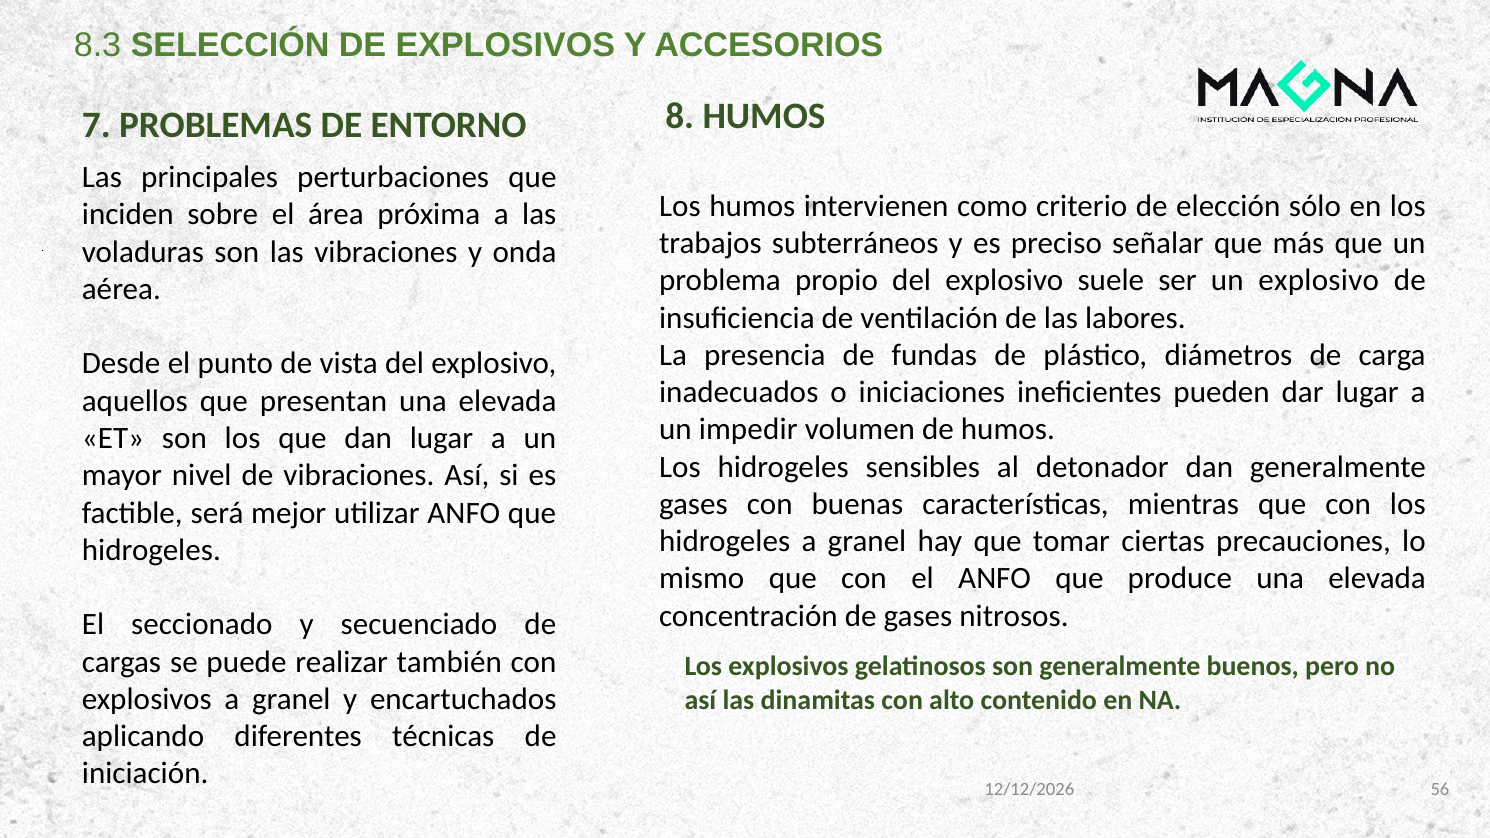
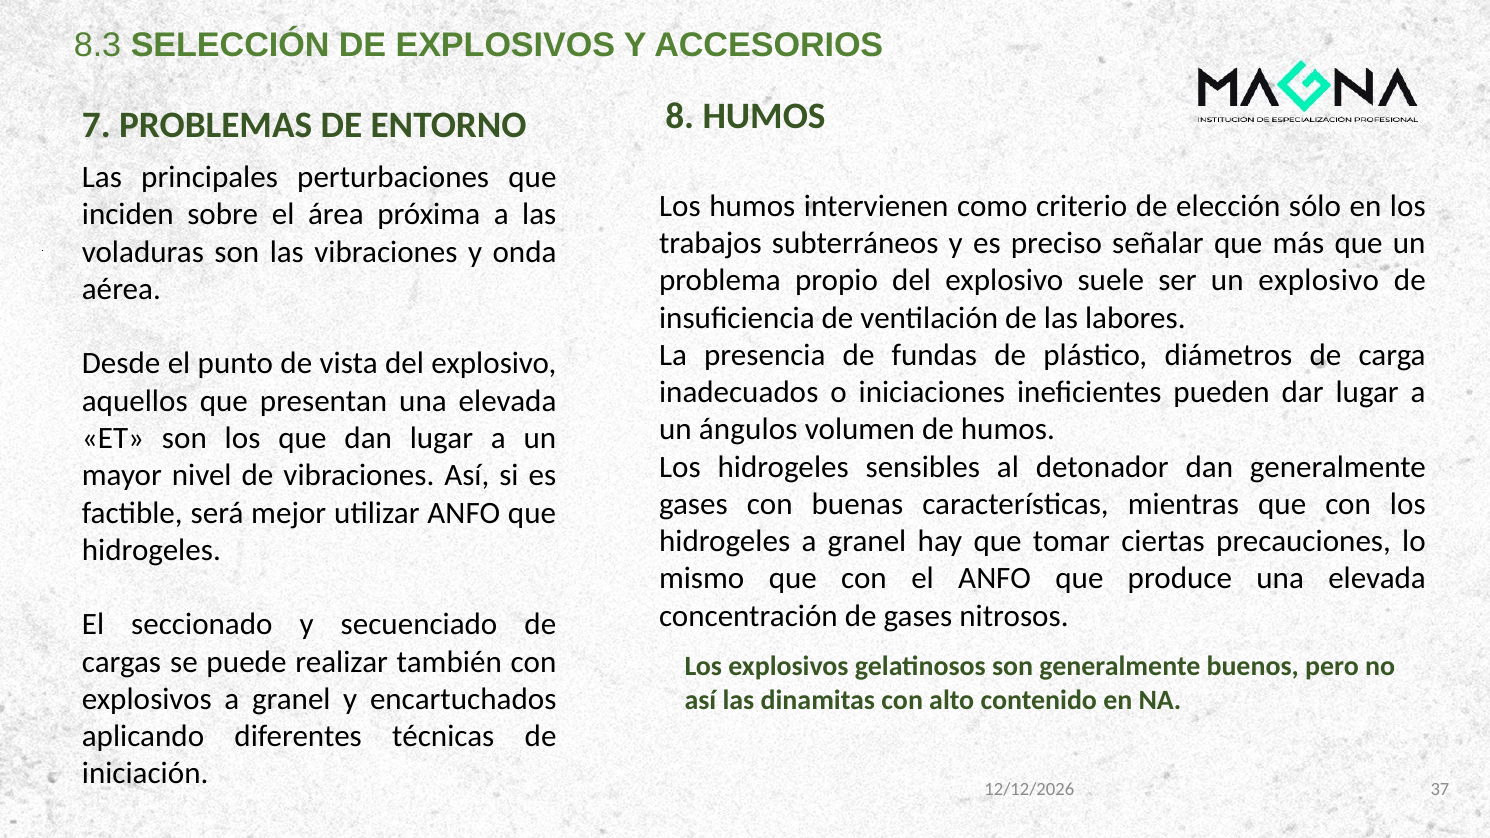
impedir: impedir -> ángulos (748, 430)
56: 56 -> 37 (1440, 790)
